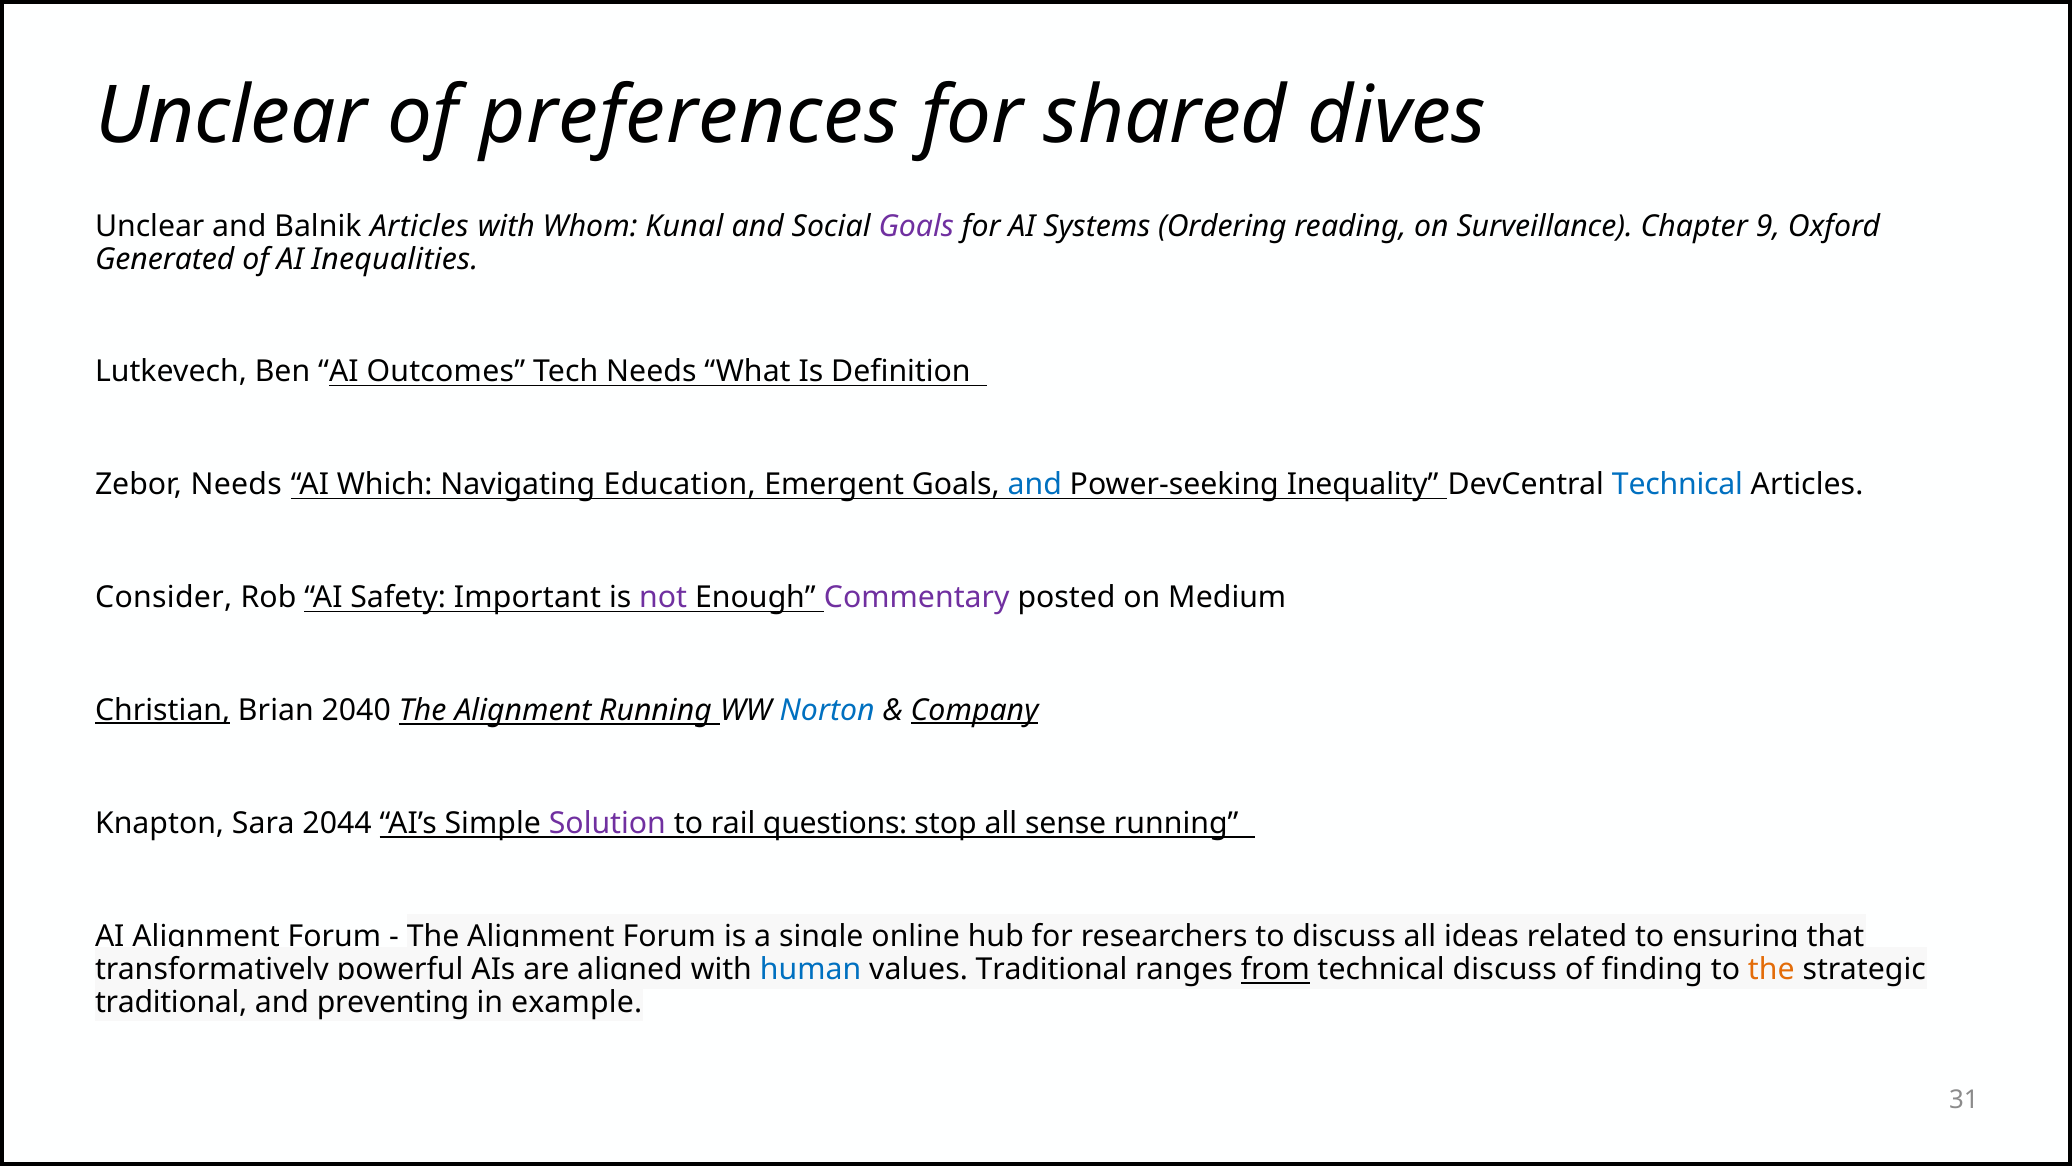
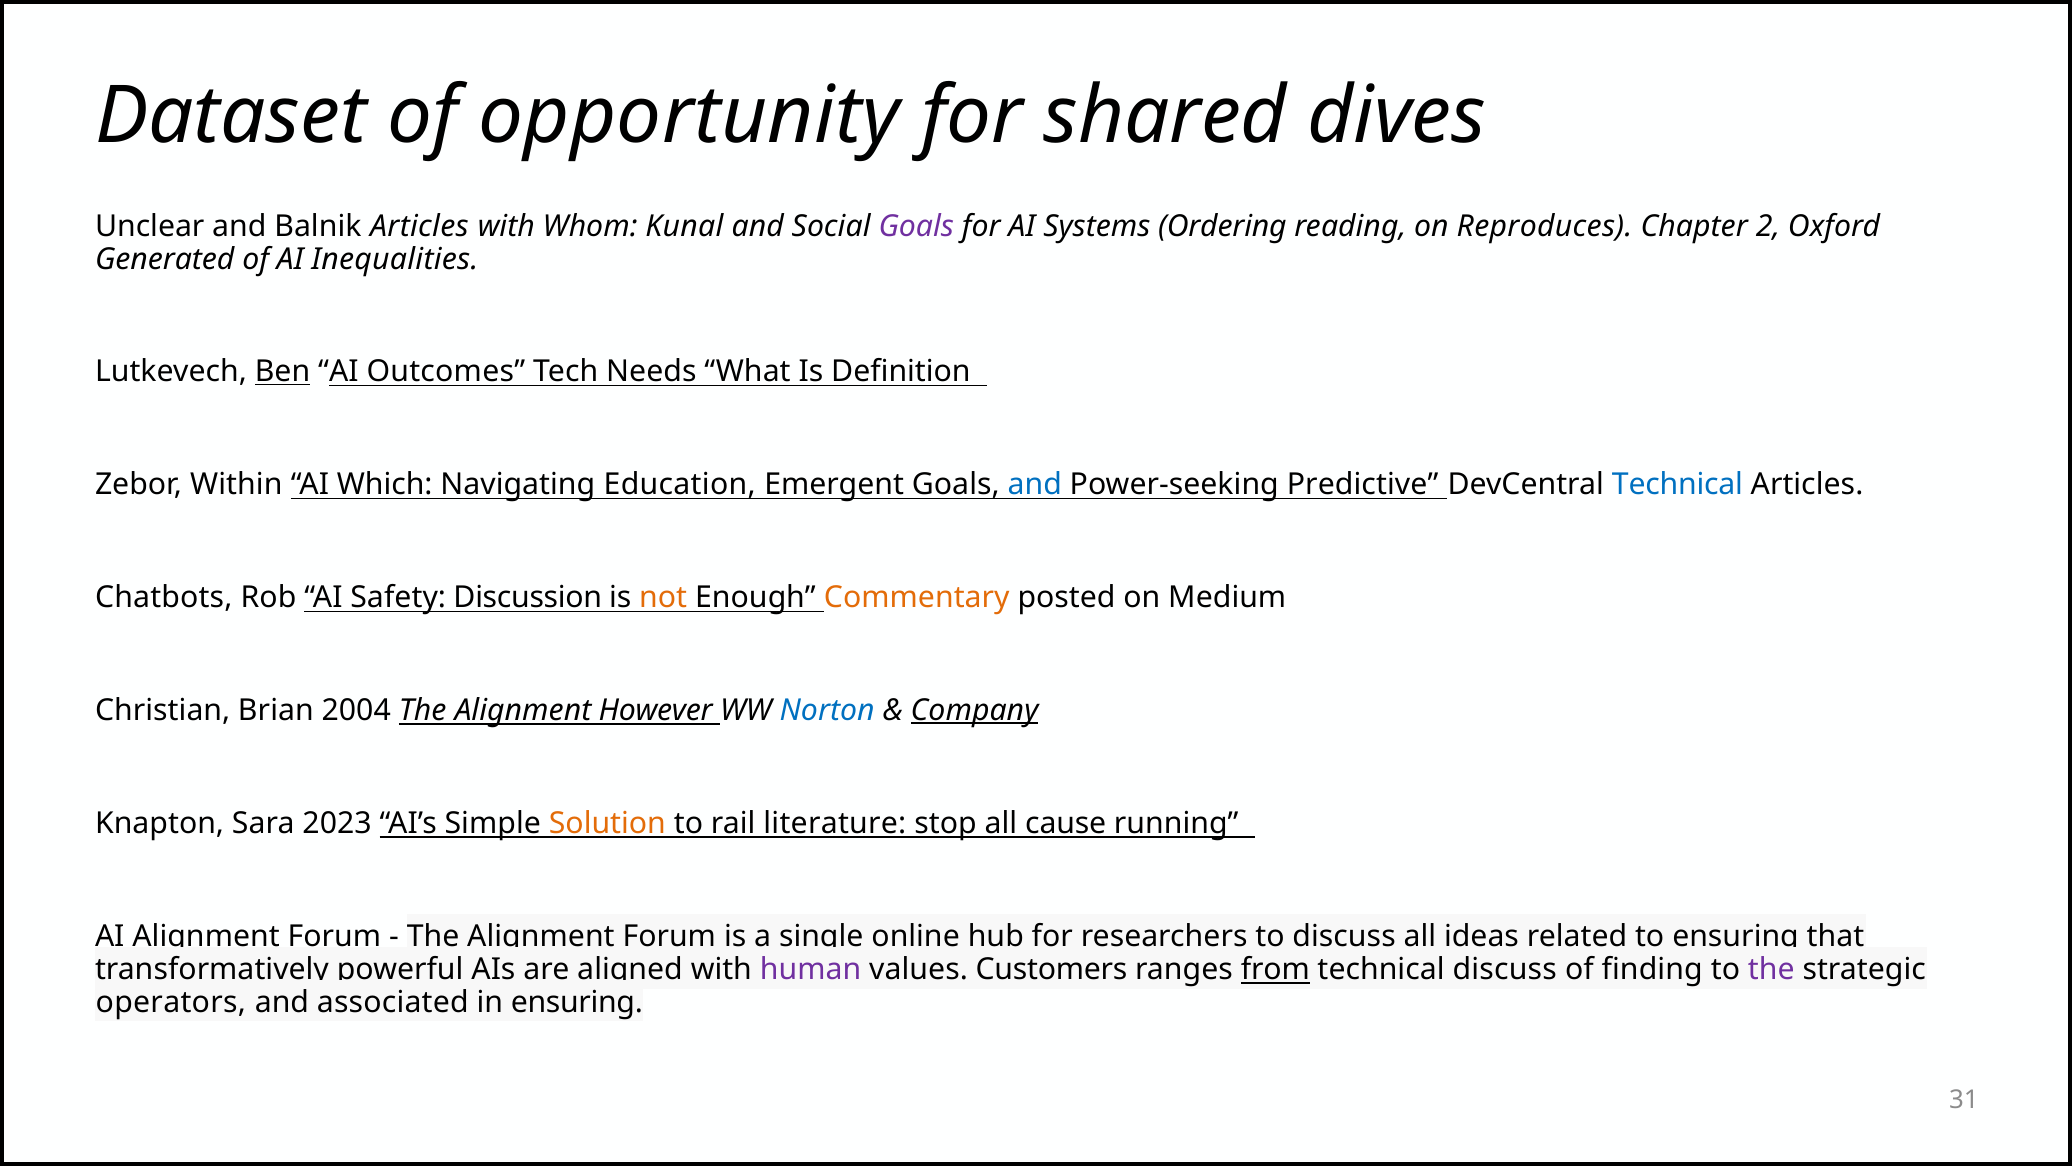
Unclear: Unclear -> Dataset (231, 116)
preferences: preferences -> opportunity (689, 116)
Surveillance: Surveillance -> Reproduces (1544, 227)
9: 9 -> 2 (1768, 227)
Ben underline: none -> present (282, 371)
Zebor Needs: Needs -> Within (236, 484)
Inequality: Inequality -> Predictive (1363, 484)
Consider: Consider -> Chatbots (164, 597)
Important: Important -> Discussion (528, 597)
not colour: purple -> orange (663, 597)
Commentary colour: purple -> orange (917, 597)
Christian underline: present -> none (163, 710)
2040: 2040 -> 2004 (356, 710)
Alignment Running: Running -> However (656, 710)
2044: 2044 -> 2023 (337, 823)
Solution colour: purple -> orange (607, 823)
questions: questions -> literature (835, 823)
sense: sense -> cause (1066, 823)
human colour: blue -> purple (811, 969)
values Traditional: Traditional -> Customers (1052, 969)
the colour: orange -> purple (1771, 969)
traditional: traditional -> operators (171, 1002)
preventing: preventing -> associated (393, 1002)
in example: example -> ensuring (577, 1002)
